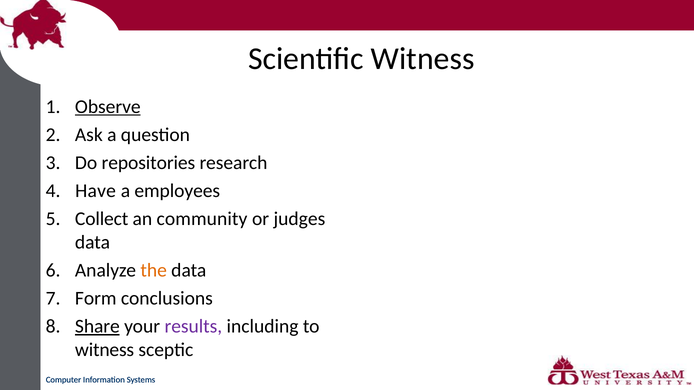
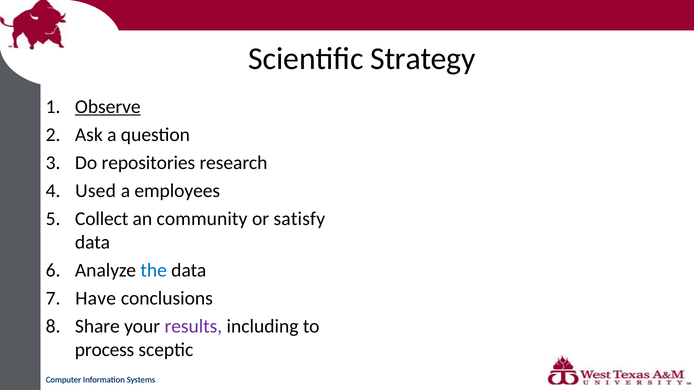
Scientific Witness: Witness -> Strategy (423, 59)
Have: Have -> Used (96, 191)
judges: judges -> satisfy (299, 219)
the colour: orange -> blue (154, 271)
Form: Form -> Have (96, 299)
Share underline: present -> none (97, 327)
witness: witness -> process (105, 350)
